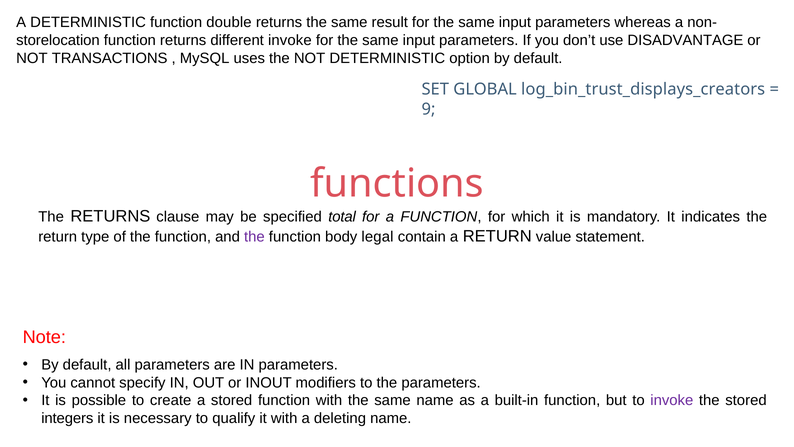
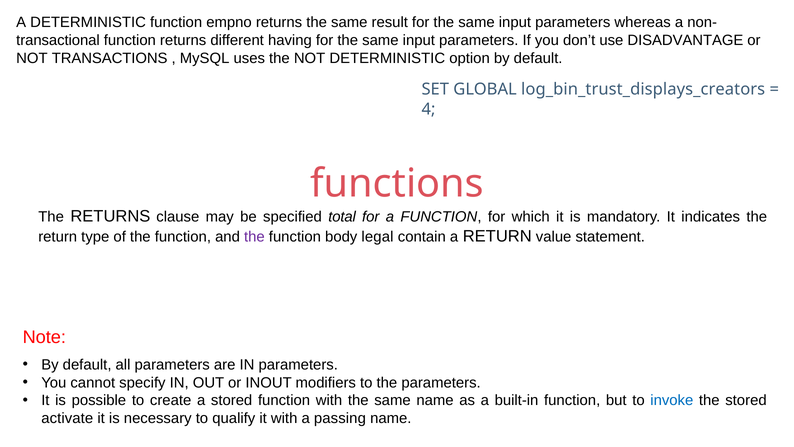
double: double -> empno (229, 22)
storelocation: storelocation -> transactional (58, 40)
different invoke: invoke -> having (290, 40)
9: 9 -> 4 (429, 109)
invoke colour: purple -> blue (672, 400)
integers: integers -> activate (67, 418)
deleting: deleting -> passing (340, 418)
